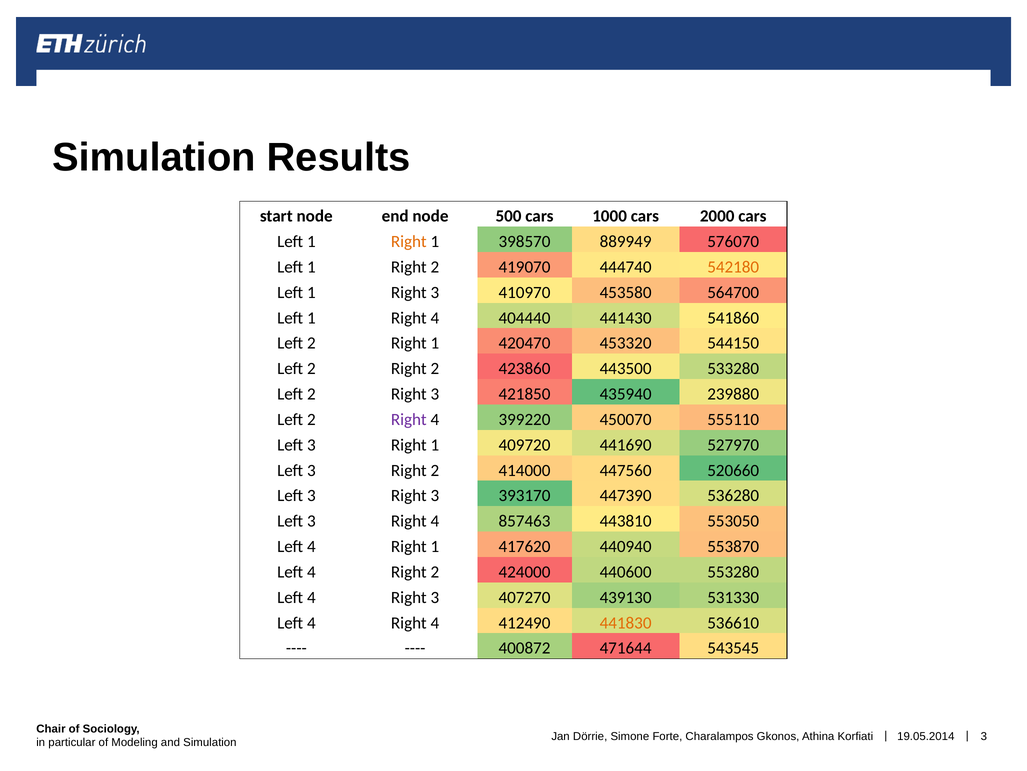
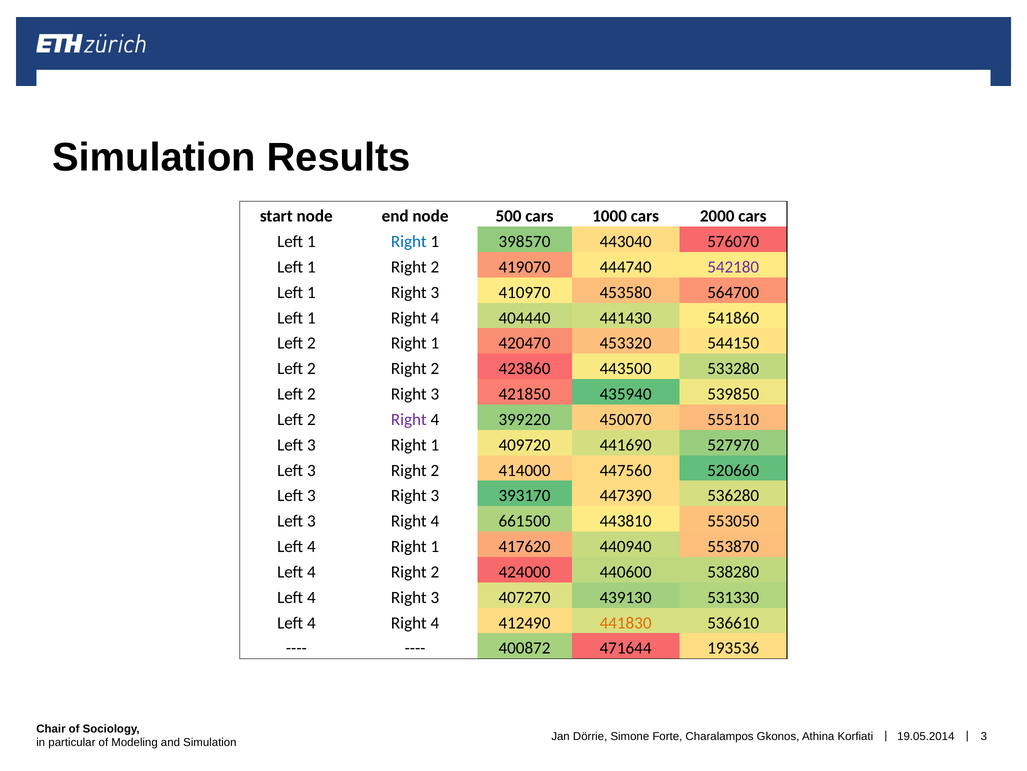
Right colour: orange -> blue (409, 241)
889949: 889949 -> 443040 (626, 241)
542180 colour: orange -> purple (733, 267)
239880: 239880 -> 539850 (733, 394)
857463: 857463 -> 661500 (525, 521)
553280: 553280 -> 538280 (733, 572)
543545: 543545 -> 193536 (733, 648)
